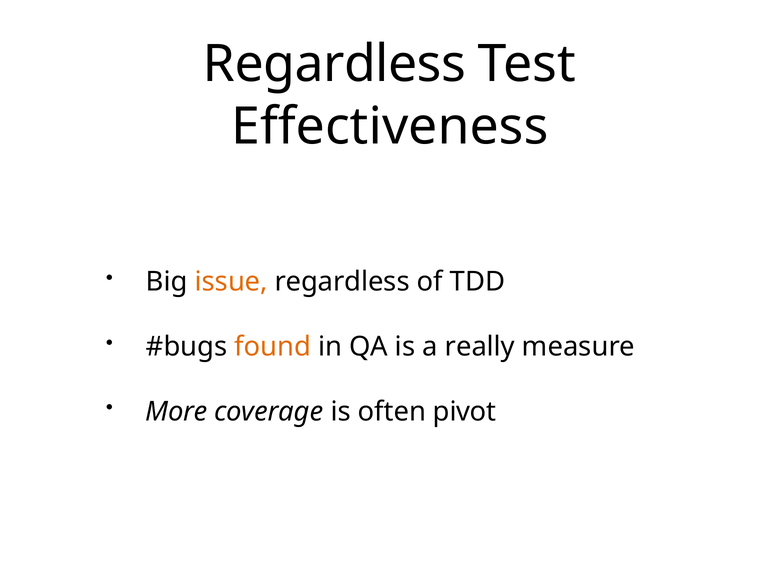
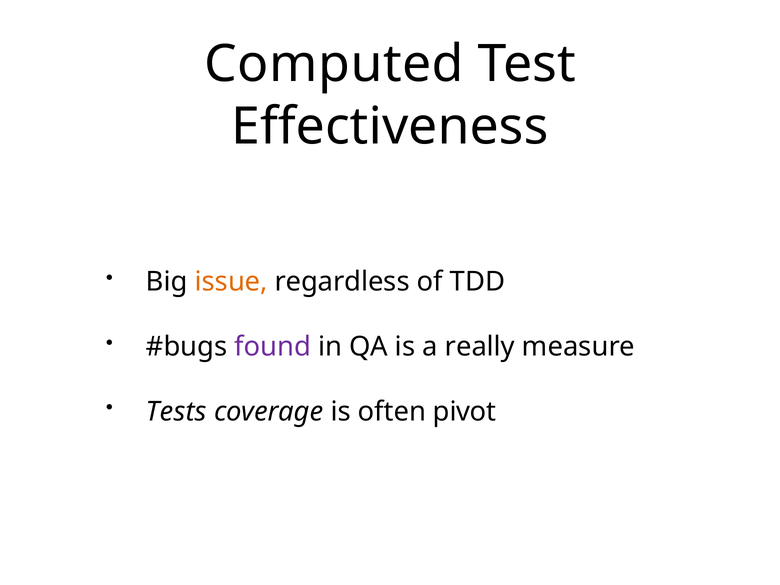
Regardless: Regardless -> Computed (334, 64)
found colour: orange -> purple (273, 347)
More: More -> Tests (176, 412)
